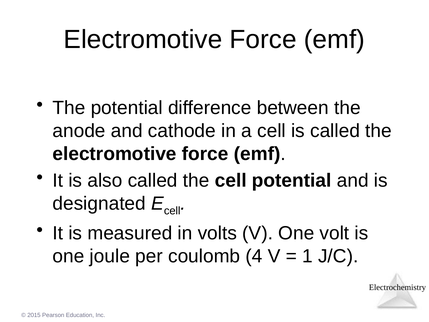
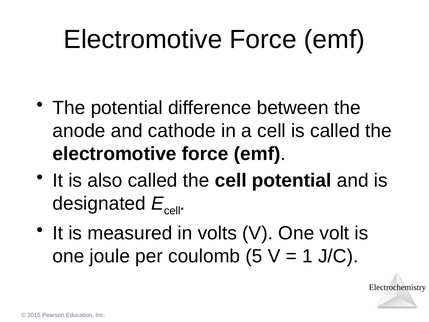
4: 4 -> 5 (254, 256)
